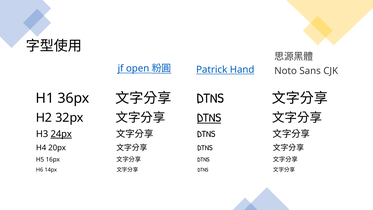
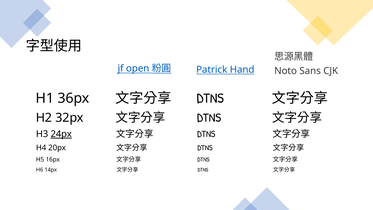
DTNS underline: present -> none (209, 118)
